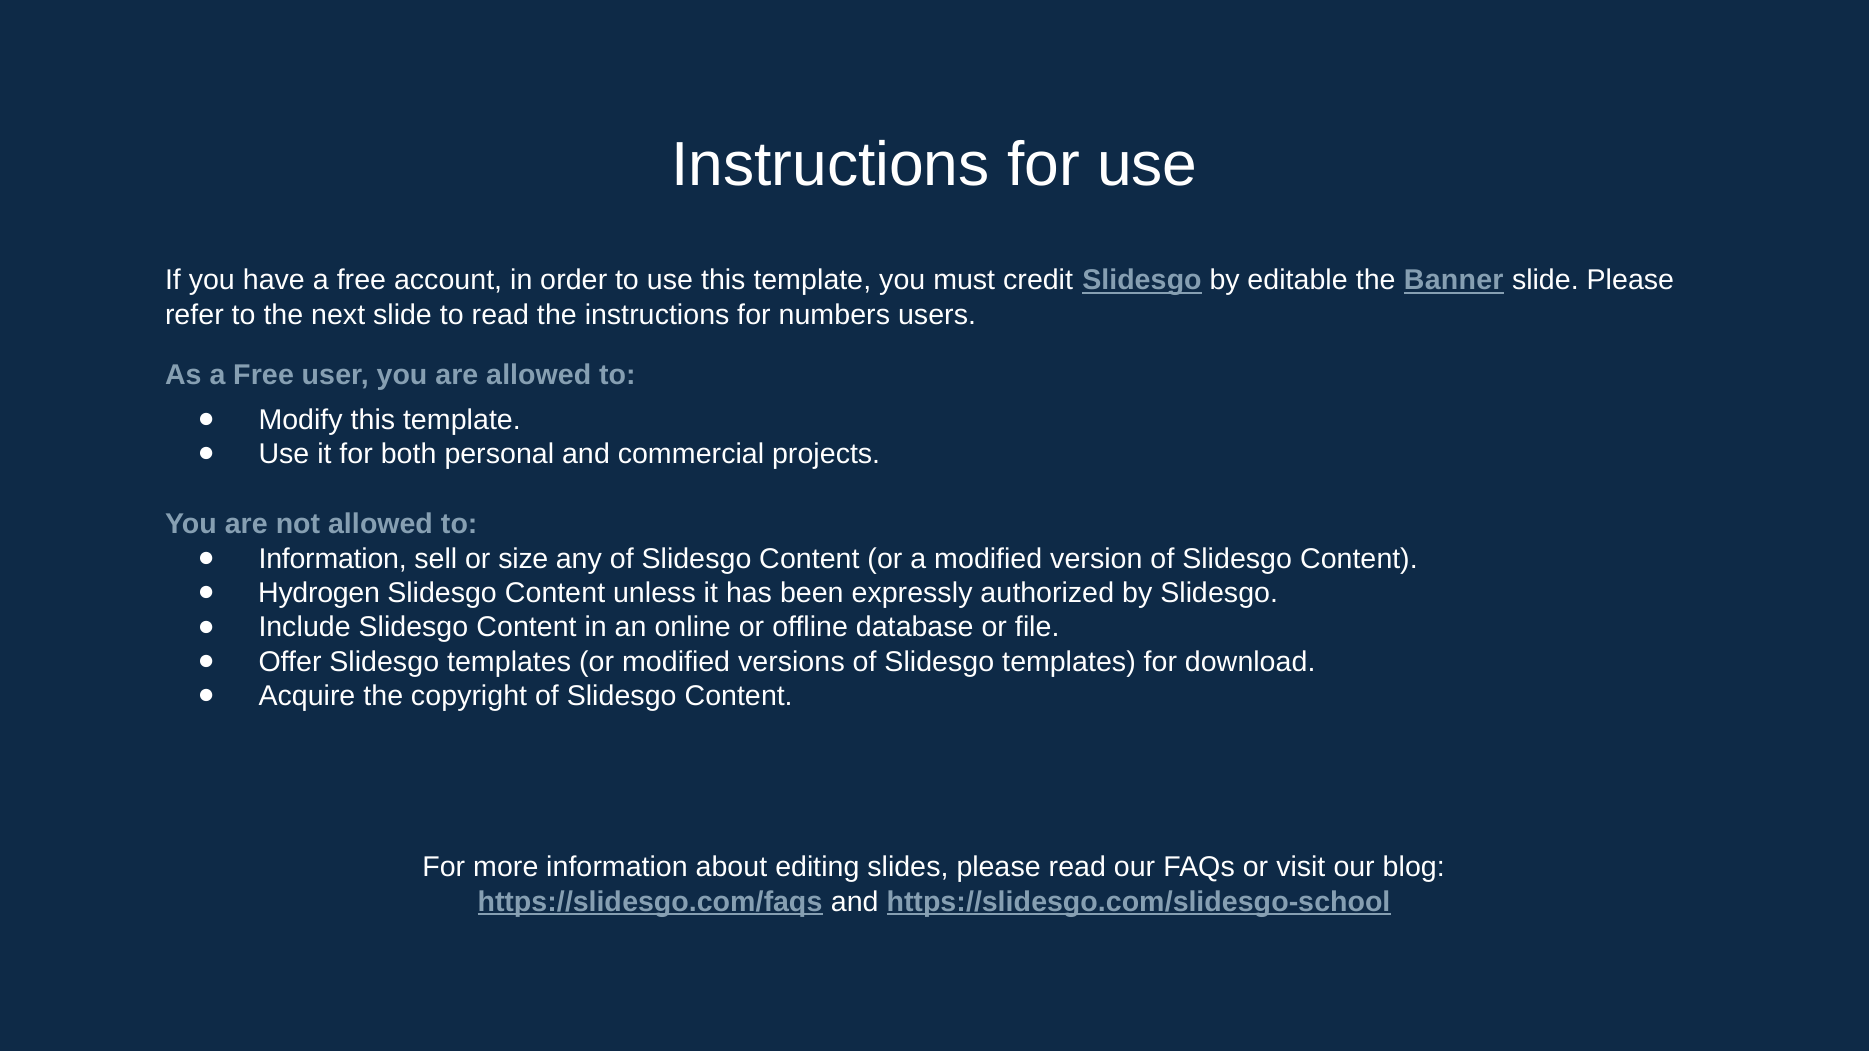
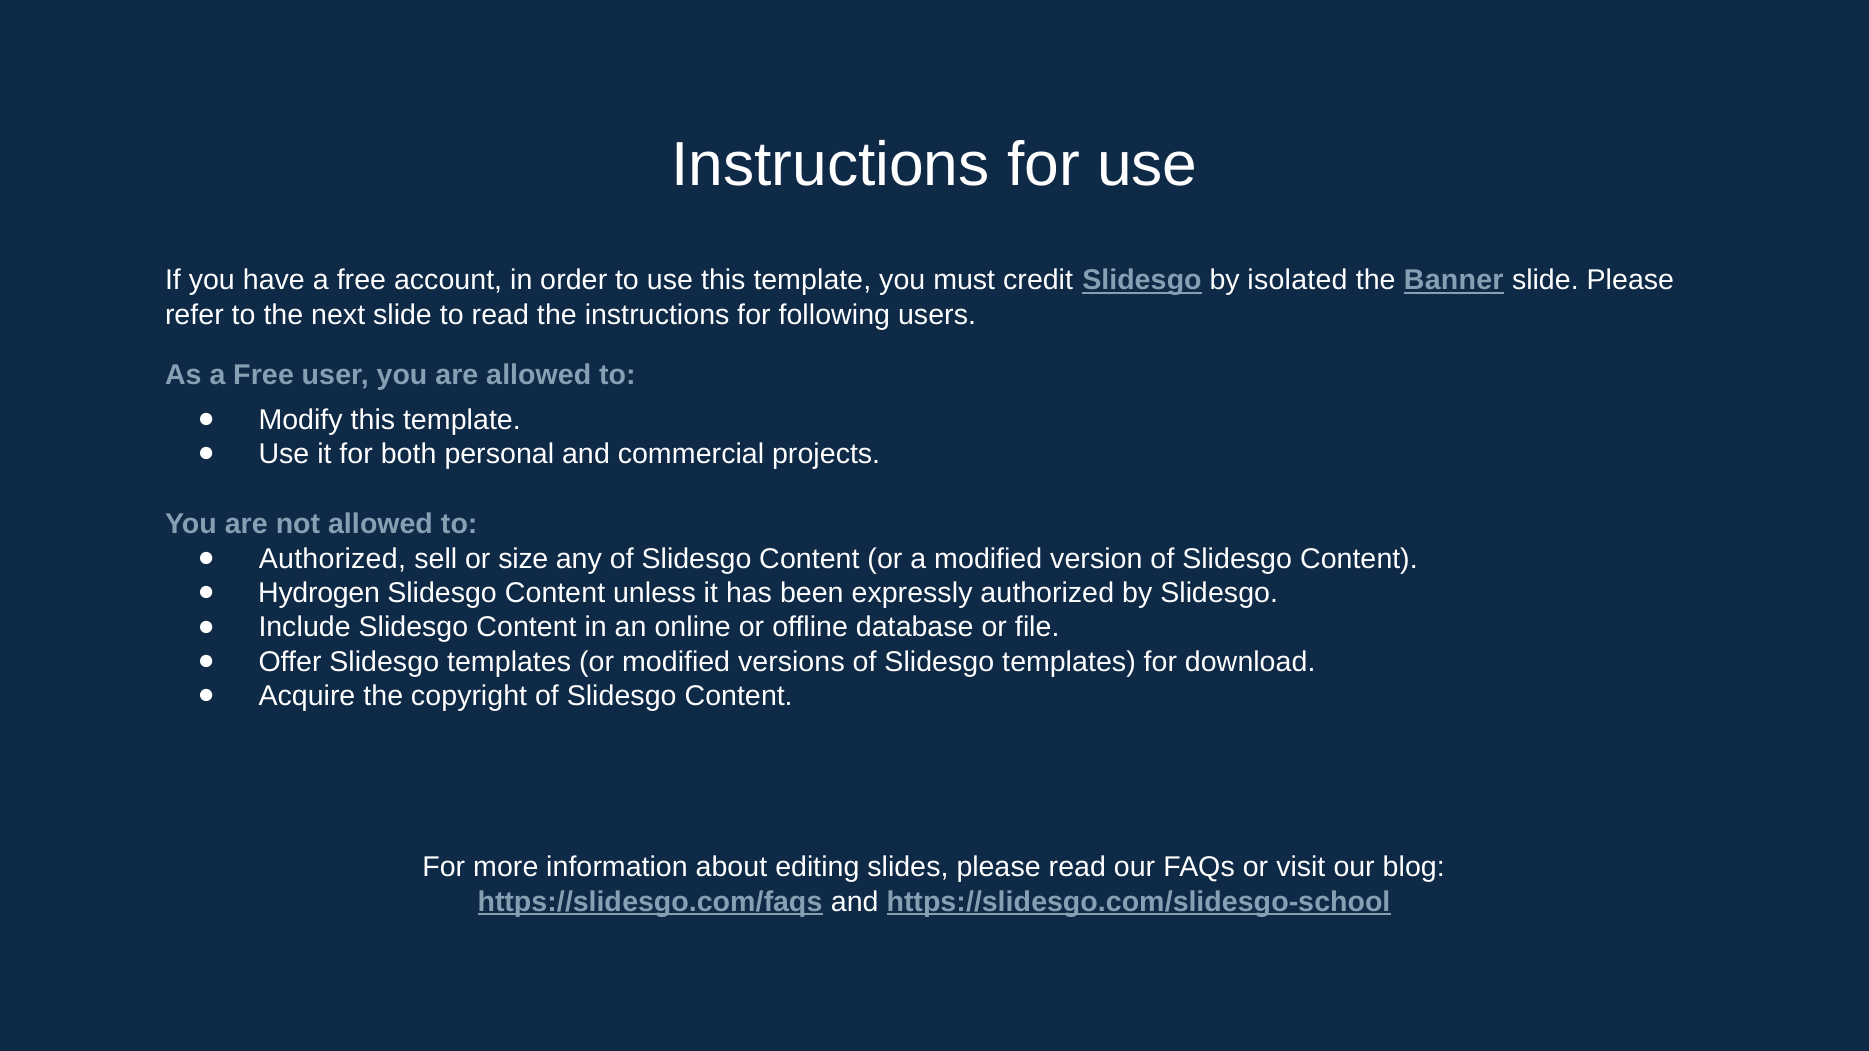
editable: editable -> isolated (1297, 281)
numbers: numbers -> following (834, 315)
Information: Information -> Authorized (332, 559)
